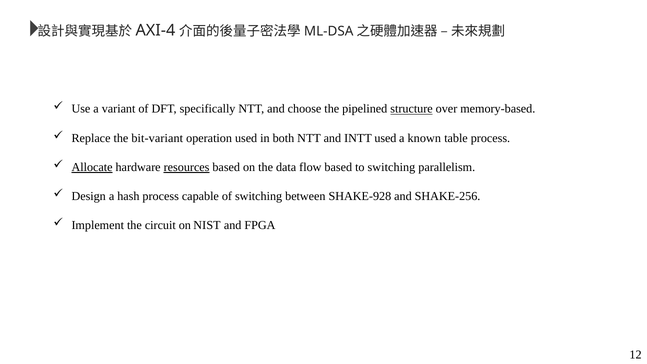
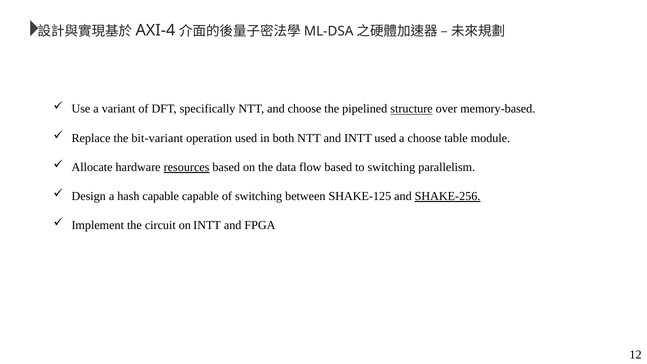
a known: known -> choose (424, 138)
table process: process -> module (490, 138)
Allocate underline: present -> none (92, 167)
hash process: process -> capable (161, 196)
SHAKE-928: SHAKE-928 -> SHAKE-125 (360, 196)
SHAKE-256 underline: none -> present (448, 196)
on NIST: NIST -> INTT (207, 225)
